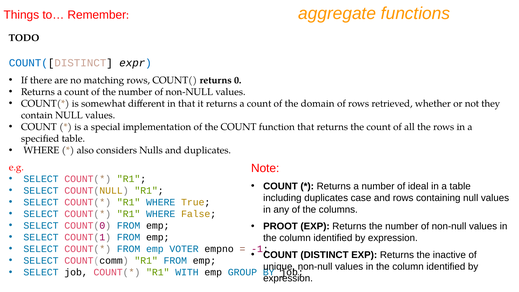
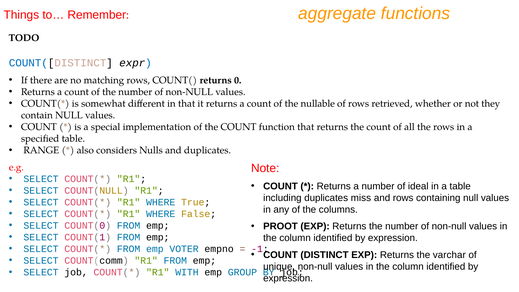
domain: domain -> nullable (318, 104)
WHERE: WHERE -> RANGE (41, 150)
case: case -> miss (361, 198)
inactive: inactive -> varchar (449, 255)
